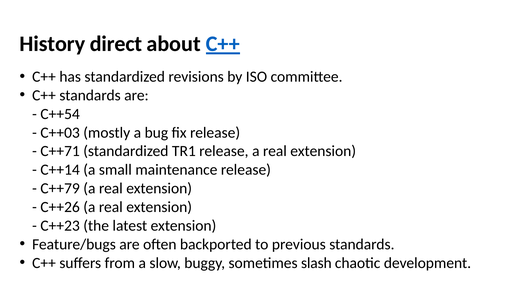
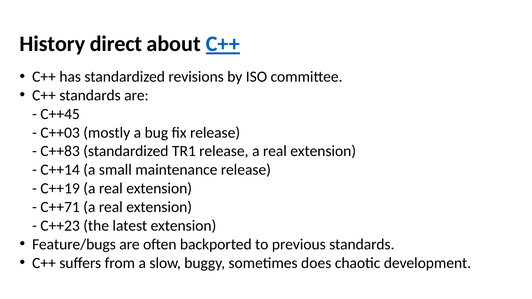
C++54: C++54 -> C++45 (60, 114)
C++71: C++71 -> C++83 (60, 151)
C++79: C++79 -> C++19 (60, 189)
C++26: C++26 -> C++71 (60, 207)
slash: slash -> does (316, 263)
